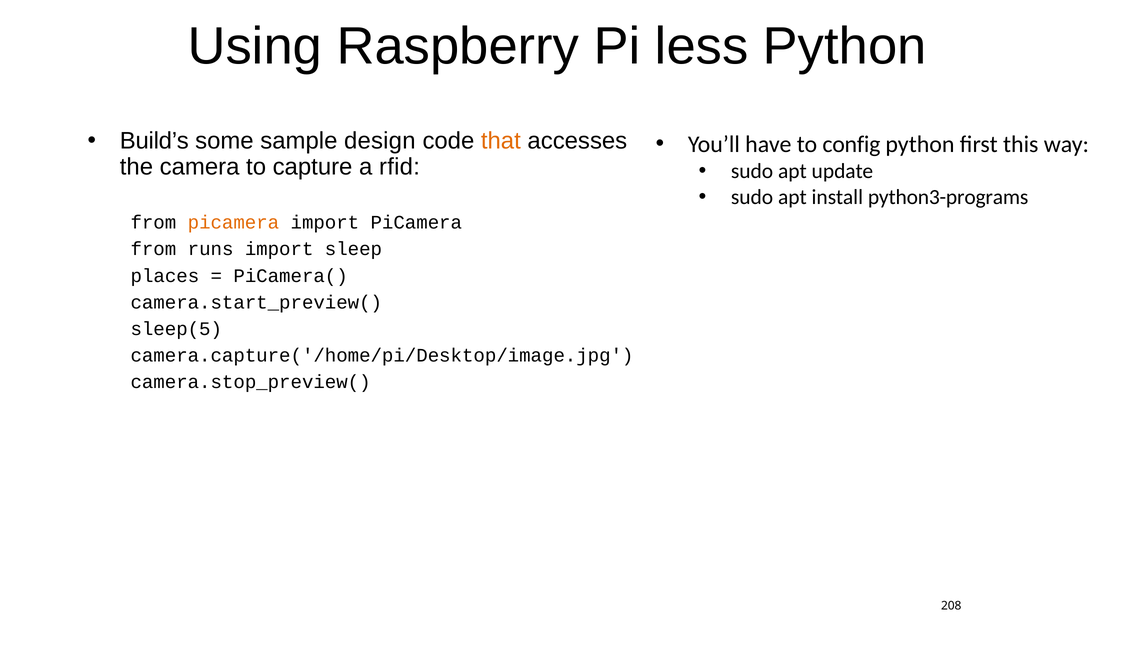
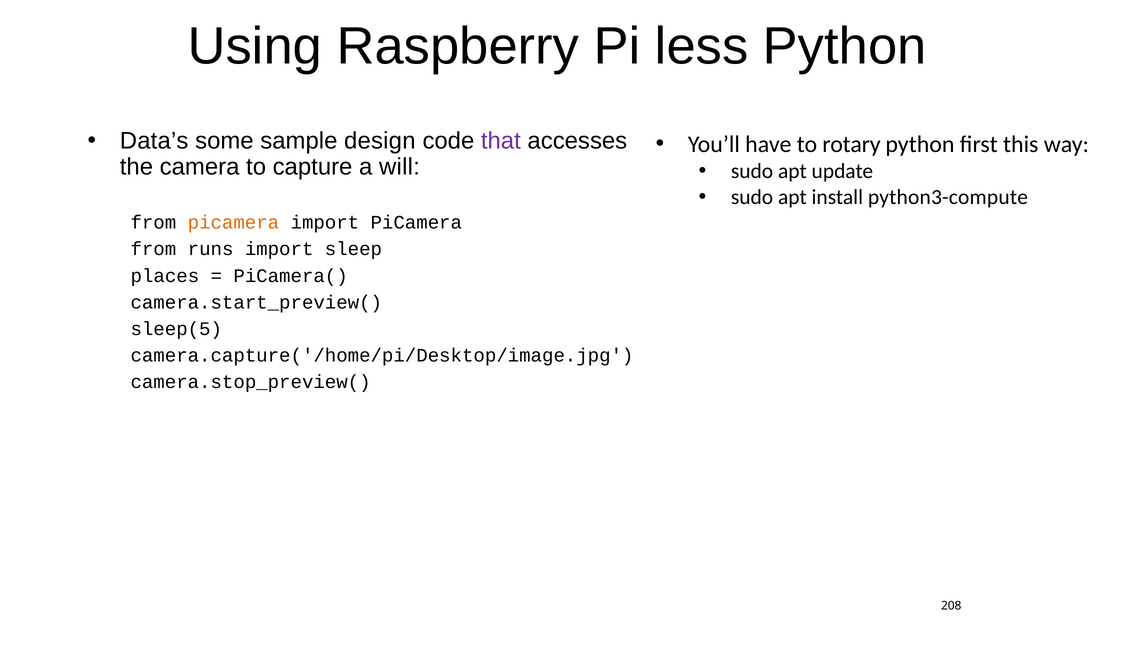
Build’s: Build’s -> Data’s (154, 141)
that colour: orange -> purple (501, 141)
config: config -> rotary (851, 144)
rfid: rfid -> will (399, 167)
python3-programs: python3-programs -> python3-compute (948, 197)
